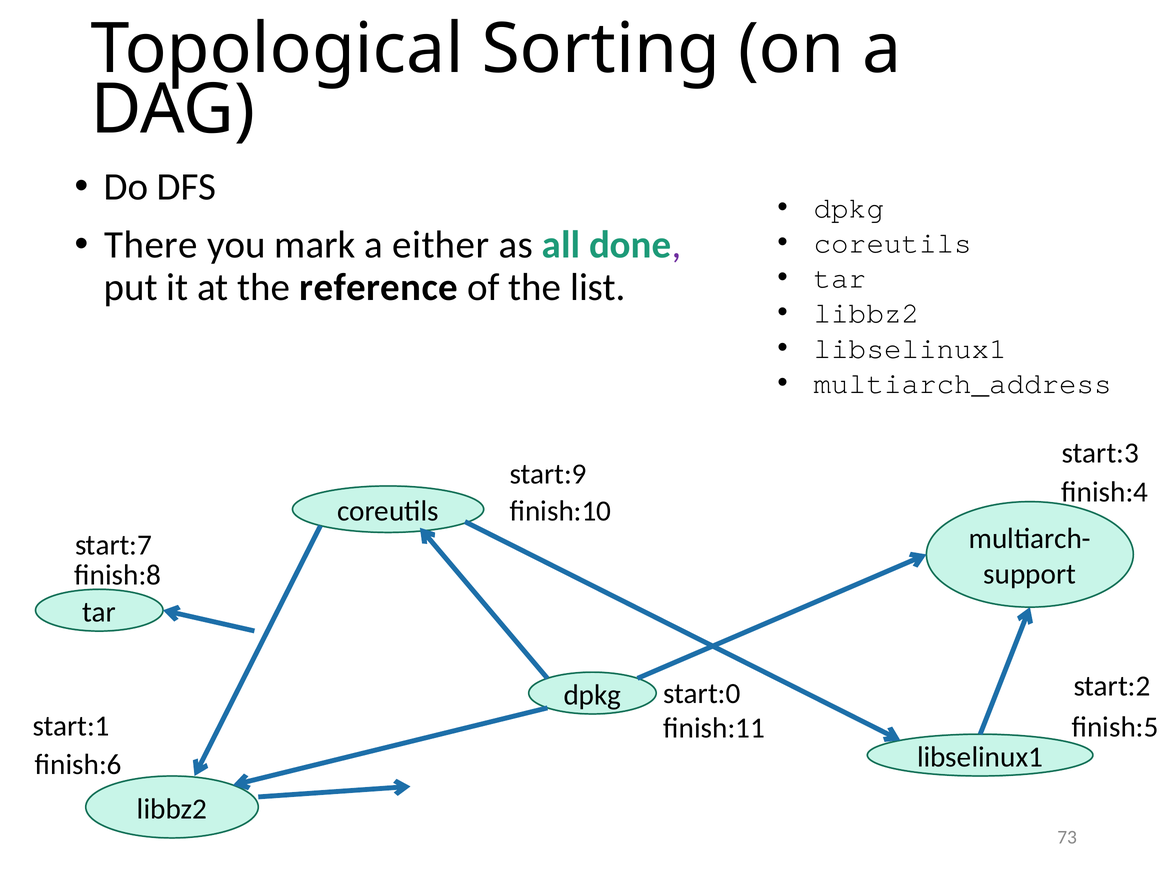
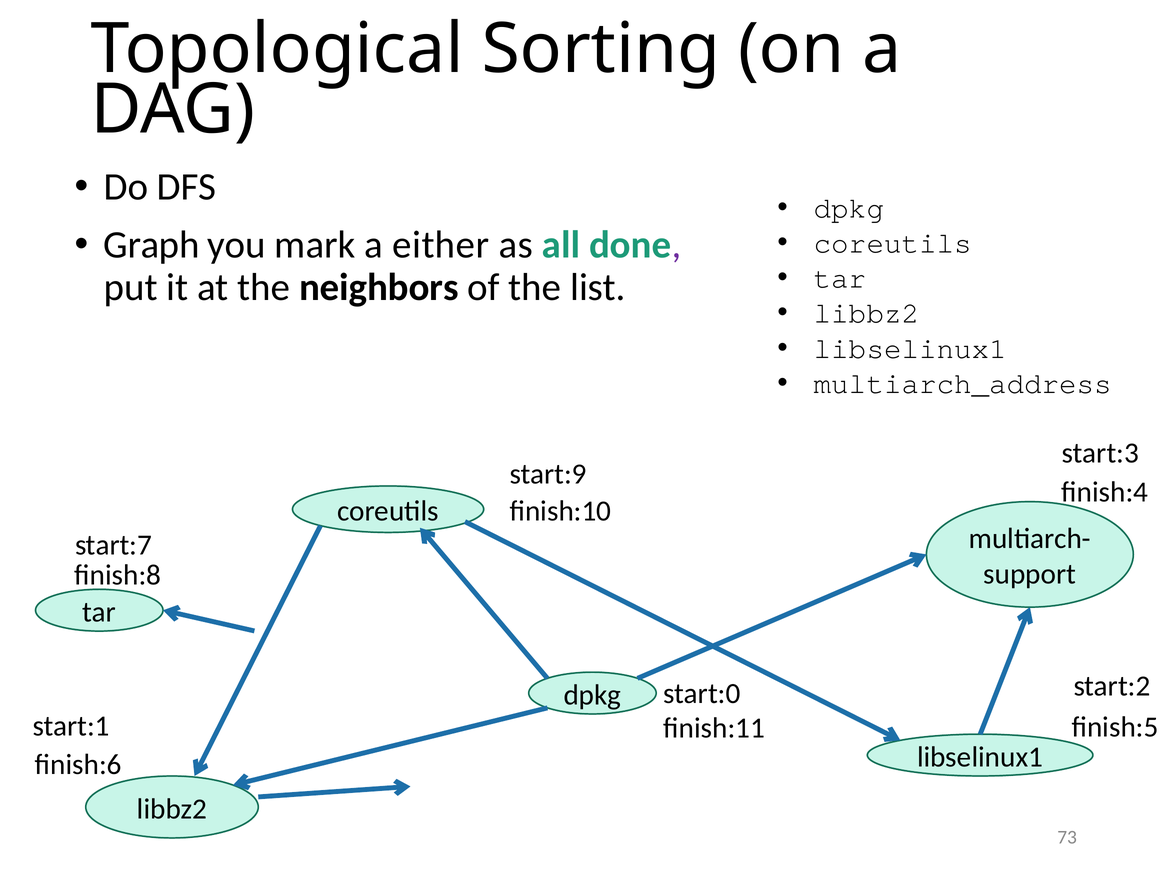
There: There -> Graph (151, 245)
reference: reference -> neighbors (379, 287)
